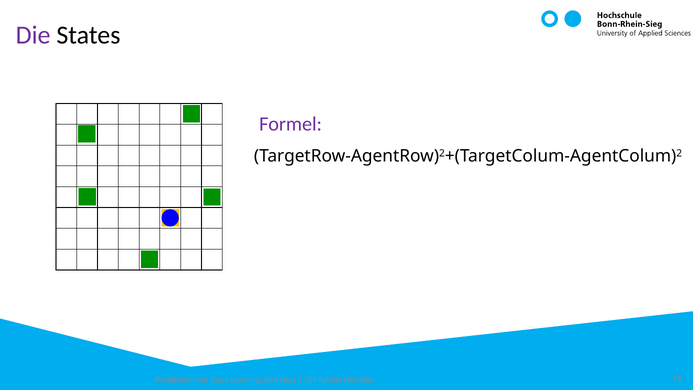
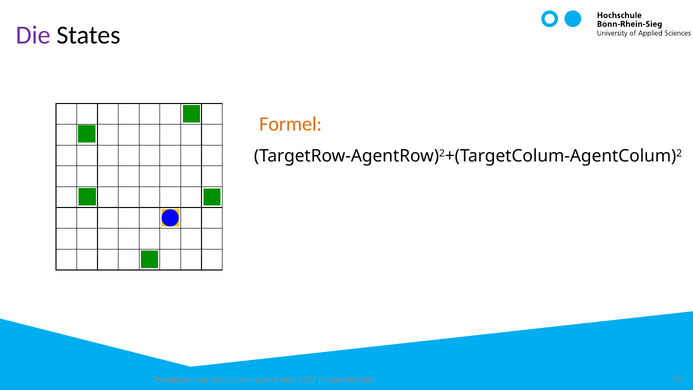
Formel colour: purple -> orange (291, 124)
